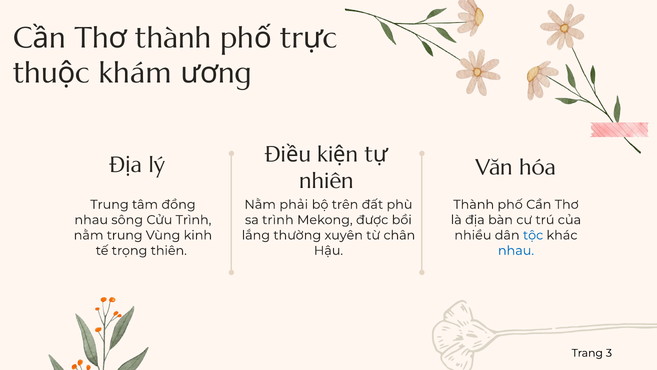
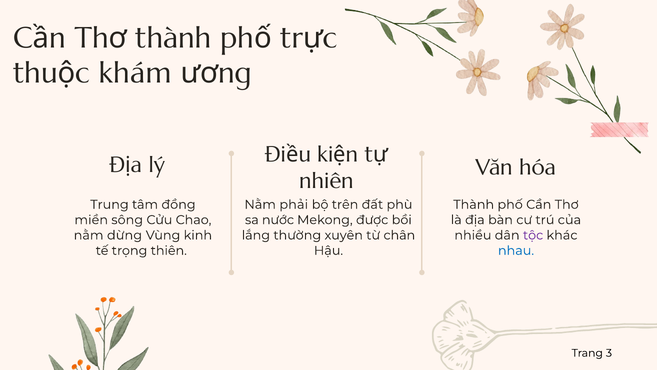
nhau: nhau -> miền (91, 220)
Cửu Trình: Trình -> Chao (194, 220)
sa trình: trình -> nước (278, 220)
nằm trung: trung -> dừng (125, 235)
tộc colour: blue -> purple (533, 235)
